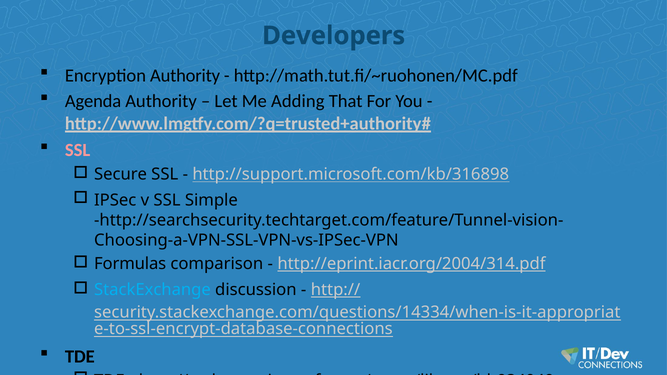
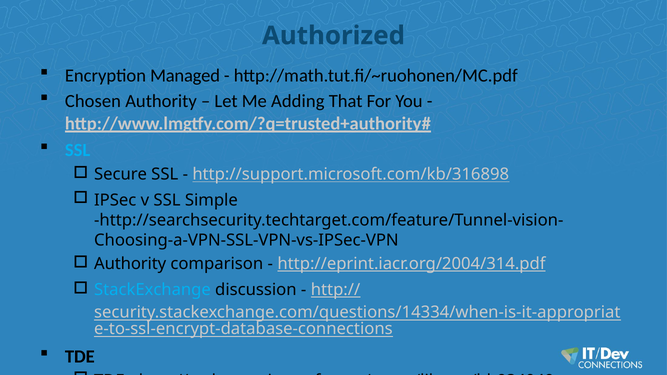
Developers: Developers -> Authorized (333, 36)
Encryption Authority: Authority -> Managed (185, 75)
Agenda: Agenda -> Chosen (93, 101)
SSL colour: pink -> light blue (78, 150)
Formulas: Formulas -> Authority (130, 264)
